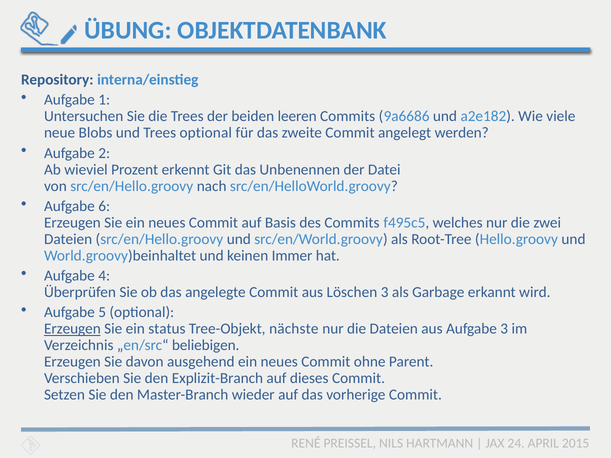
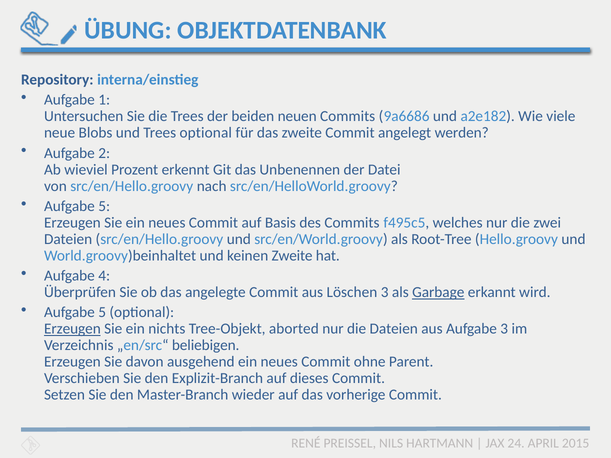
leeren: leeren -> neuen (297, 116)
6: 6 -> 5 (104, 206)
keinen Immer: Immer -> Zweite (292, 256)
Garbage underline: none -> present (438, 292)
status: status -> nichts (167, 329)
nächste: nächste -> aborted (294, 329)
